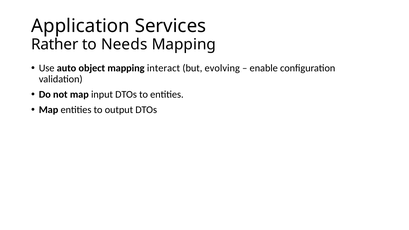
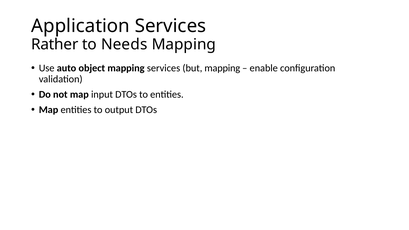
mapping interact: interact -> services (164, 68)
but evolving: evolving -> mapping (222, 68)
